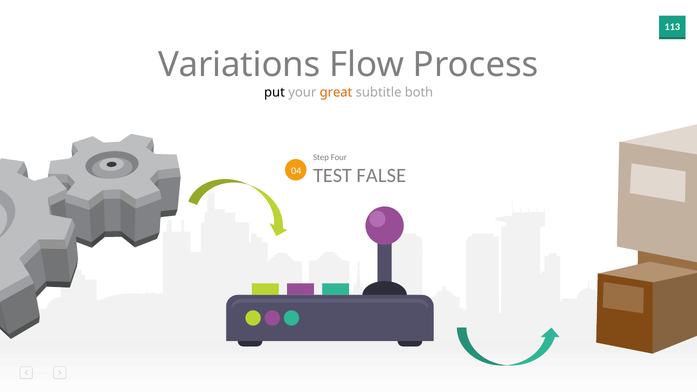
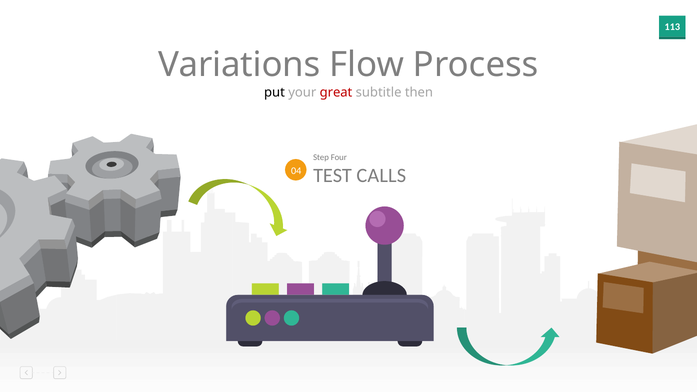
great colour: orange -> red (336, 92)
both: both -> then (419, 92)
FALSE: FALSE -> CALLS (381, 176)
